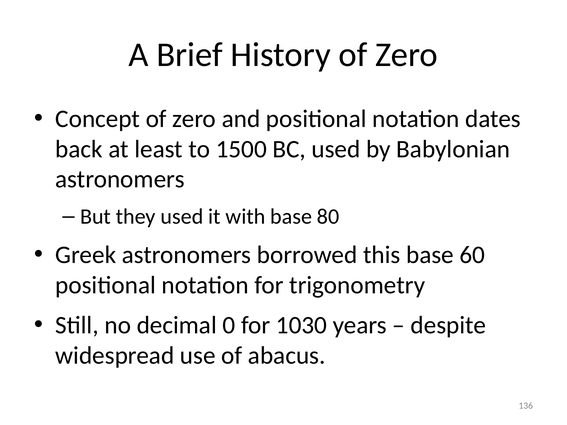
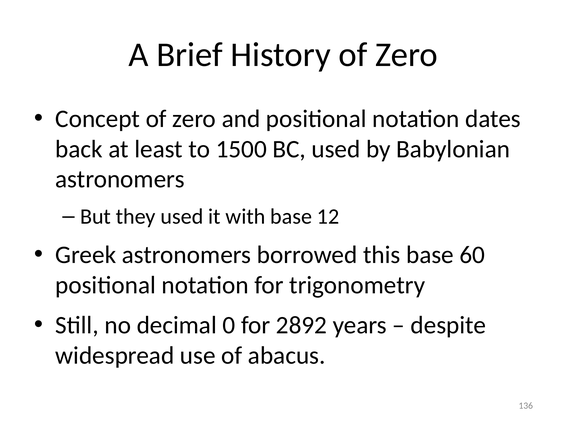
80: 80 -> 12 (328, 217)
1030: 1030 -> 2892 (301, 325)
